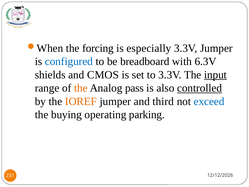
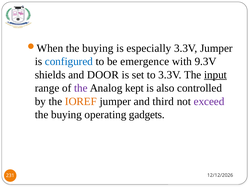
forcing: forcing -> buying (98, 48)
breadboard: breadboard -> emergence (145, 61)
6.3V: 6.3V -> 9.3V (206, 61)
CMOS: CMOS -> DOOR (103, 75)
the colour: orange -> purple (81, 88)
pass: pass -> kept (134, 88)
controlled underline: present -> none (200, 88)
exceed colour: blue -> purple (209, 101)
parking: parking -> gadgets (147, 115)
